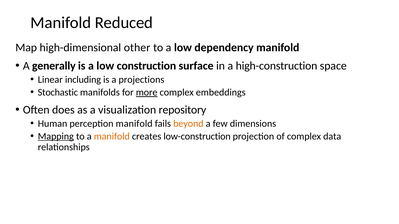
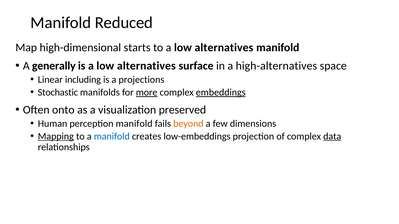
other: other -> starts (137, 48)
to a low dependency: dependency -> alternatives (224, 48)
is a low construction: construction -> alternatives (146, 66)
high-construction: high-construction -> high-alternatives (276, 66)
embeddings underline: none -> present (221, 93)
does: does -> onto (63, 110)
repository: repository -> preserved (182, 110)
manifold colour: orange -> blue (112, 137)
low-construction: low-construction -> low-embeddings (197, 137)
data underline: none -> present (332, 137)
